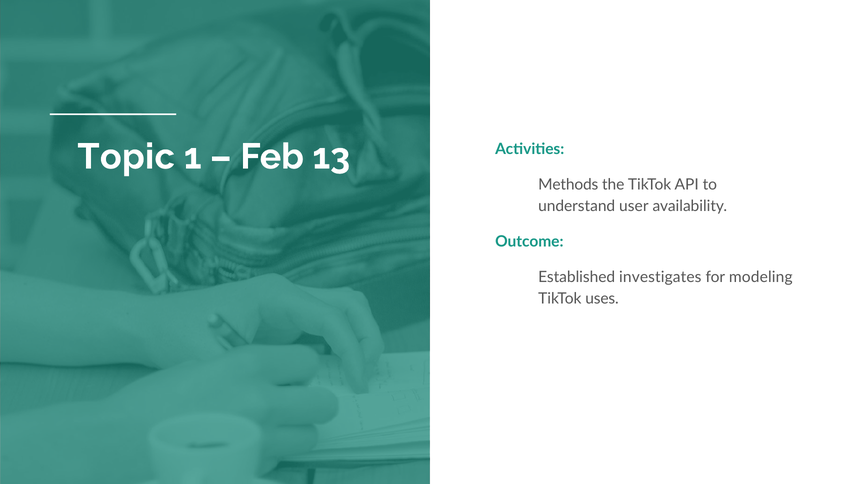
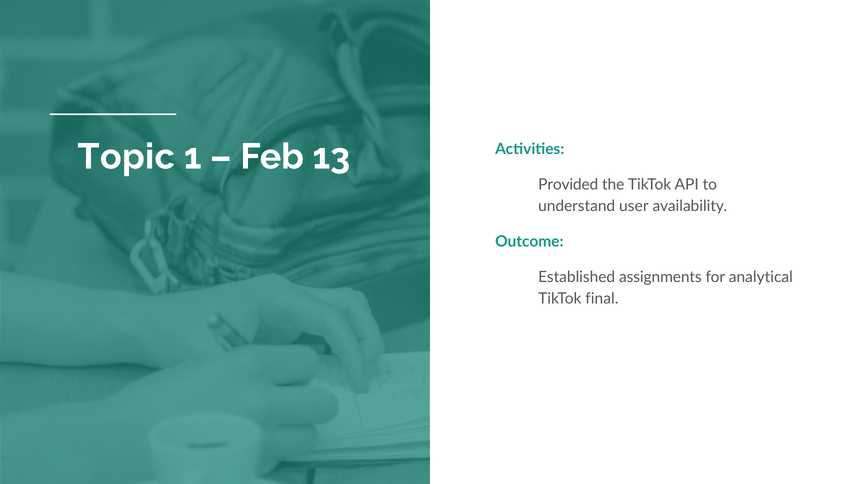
Methods: Methods -> Provided (568, 185)
investigates: investigates -> assignments (660, 277)
modeling: modeling -> analytical (761, 277)
uses: uses -> final (602, 299)
